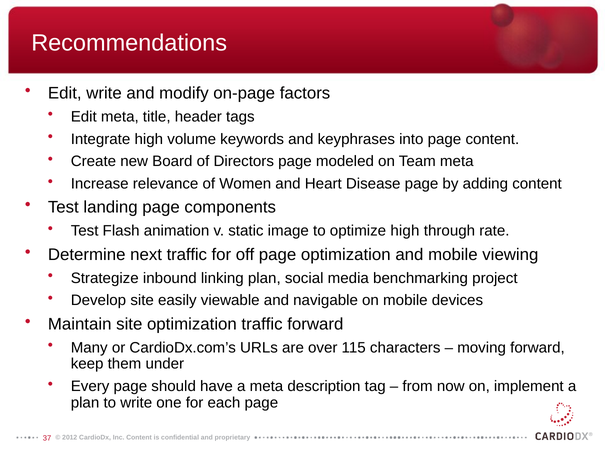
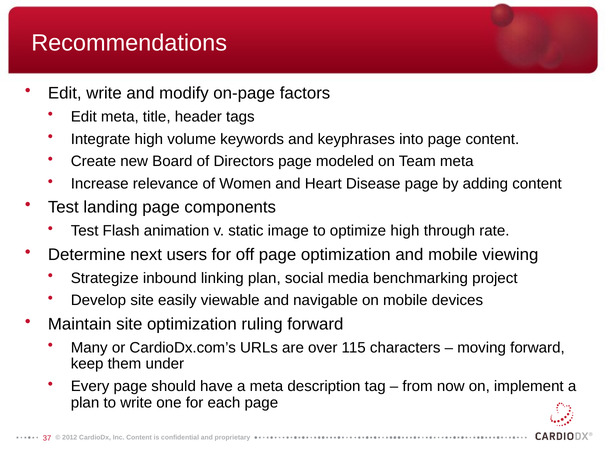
next traffic: traffic -> users (187, 255)
optimization traffic: traffic -> ruling (262, 325)
